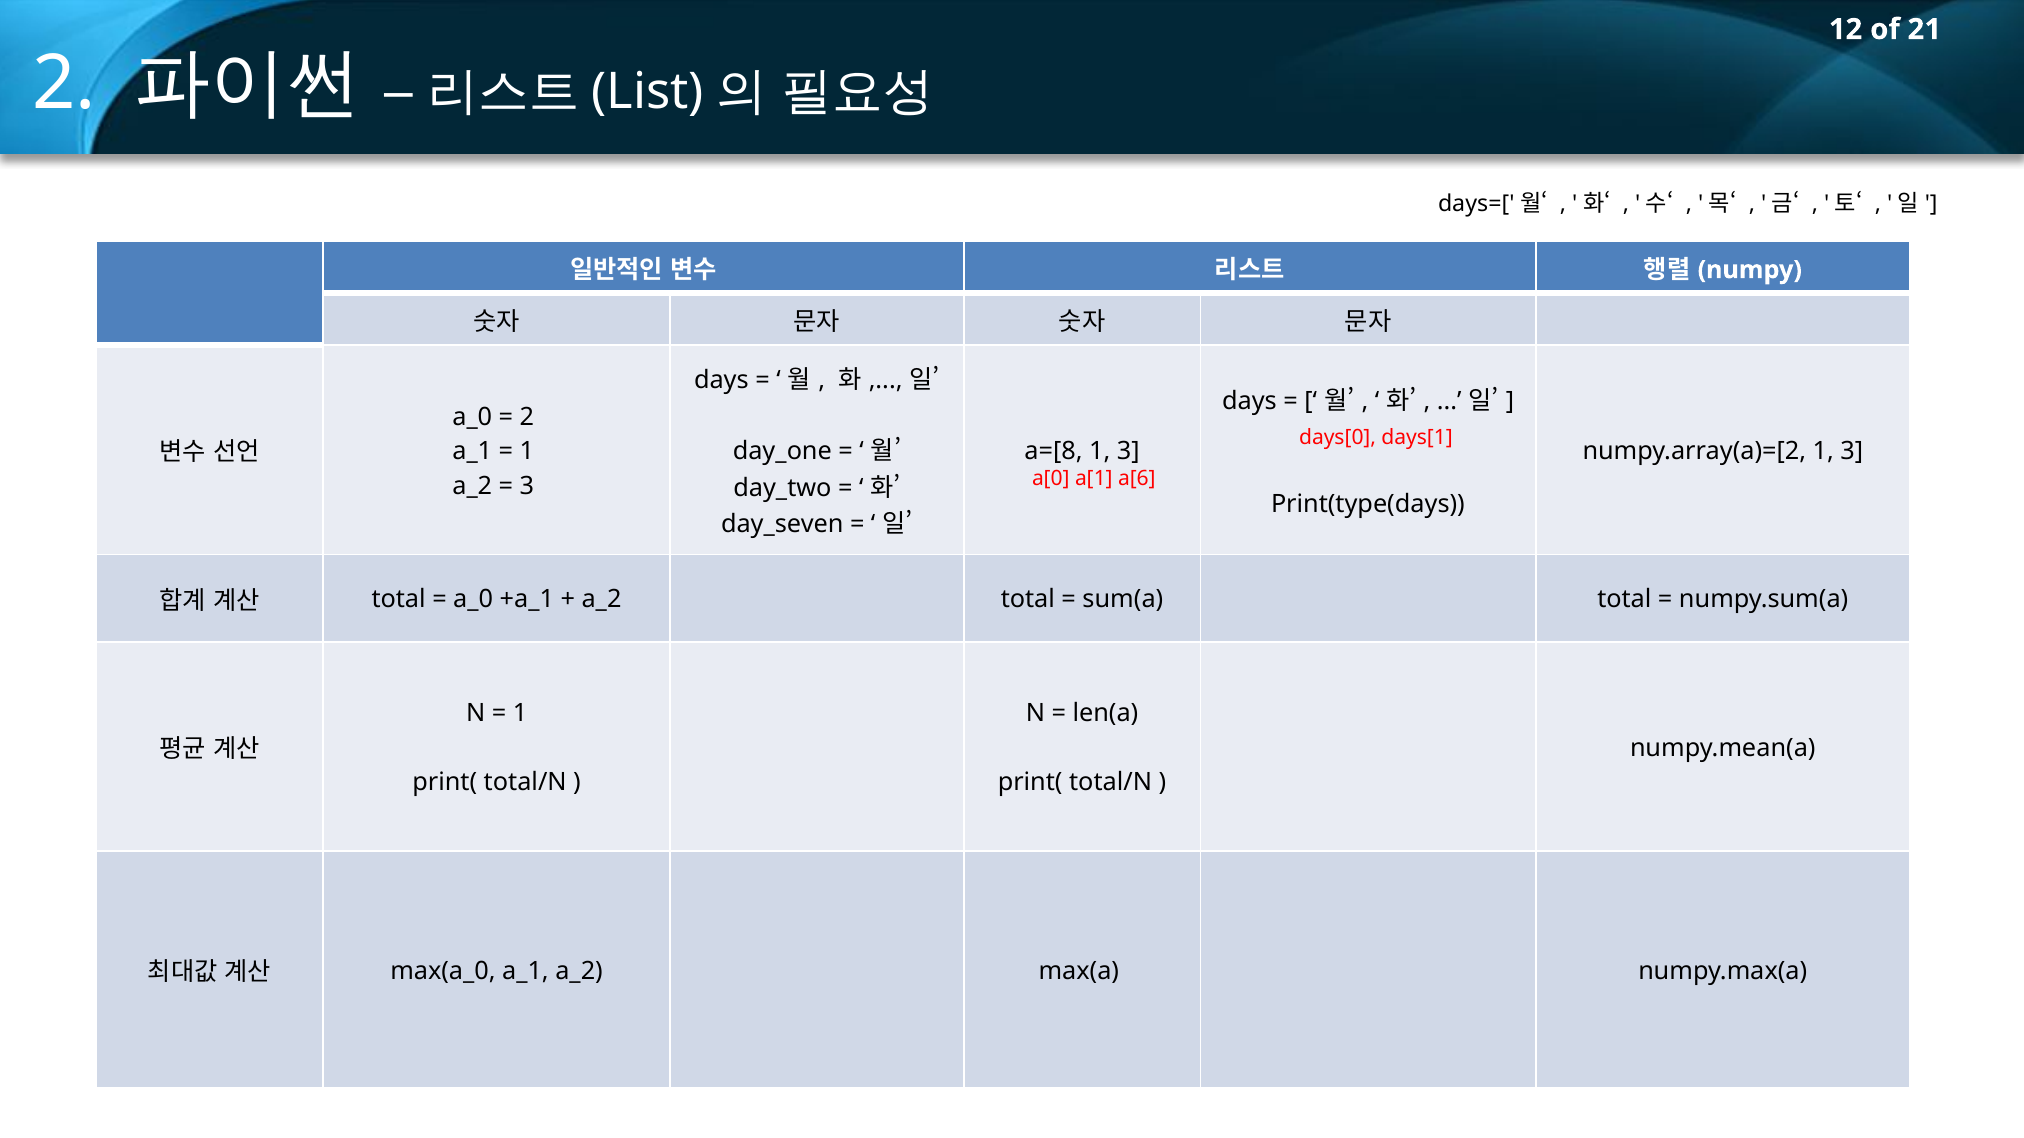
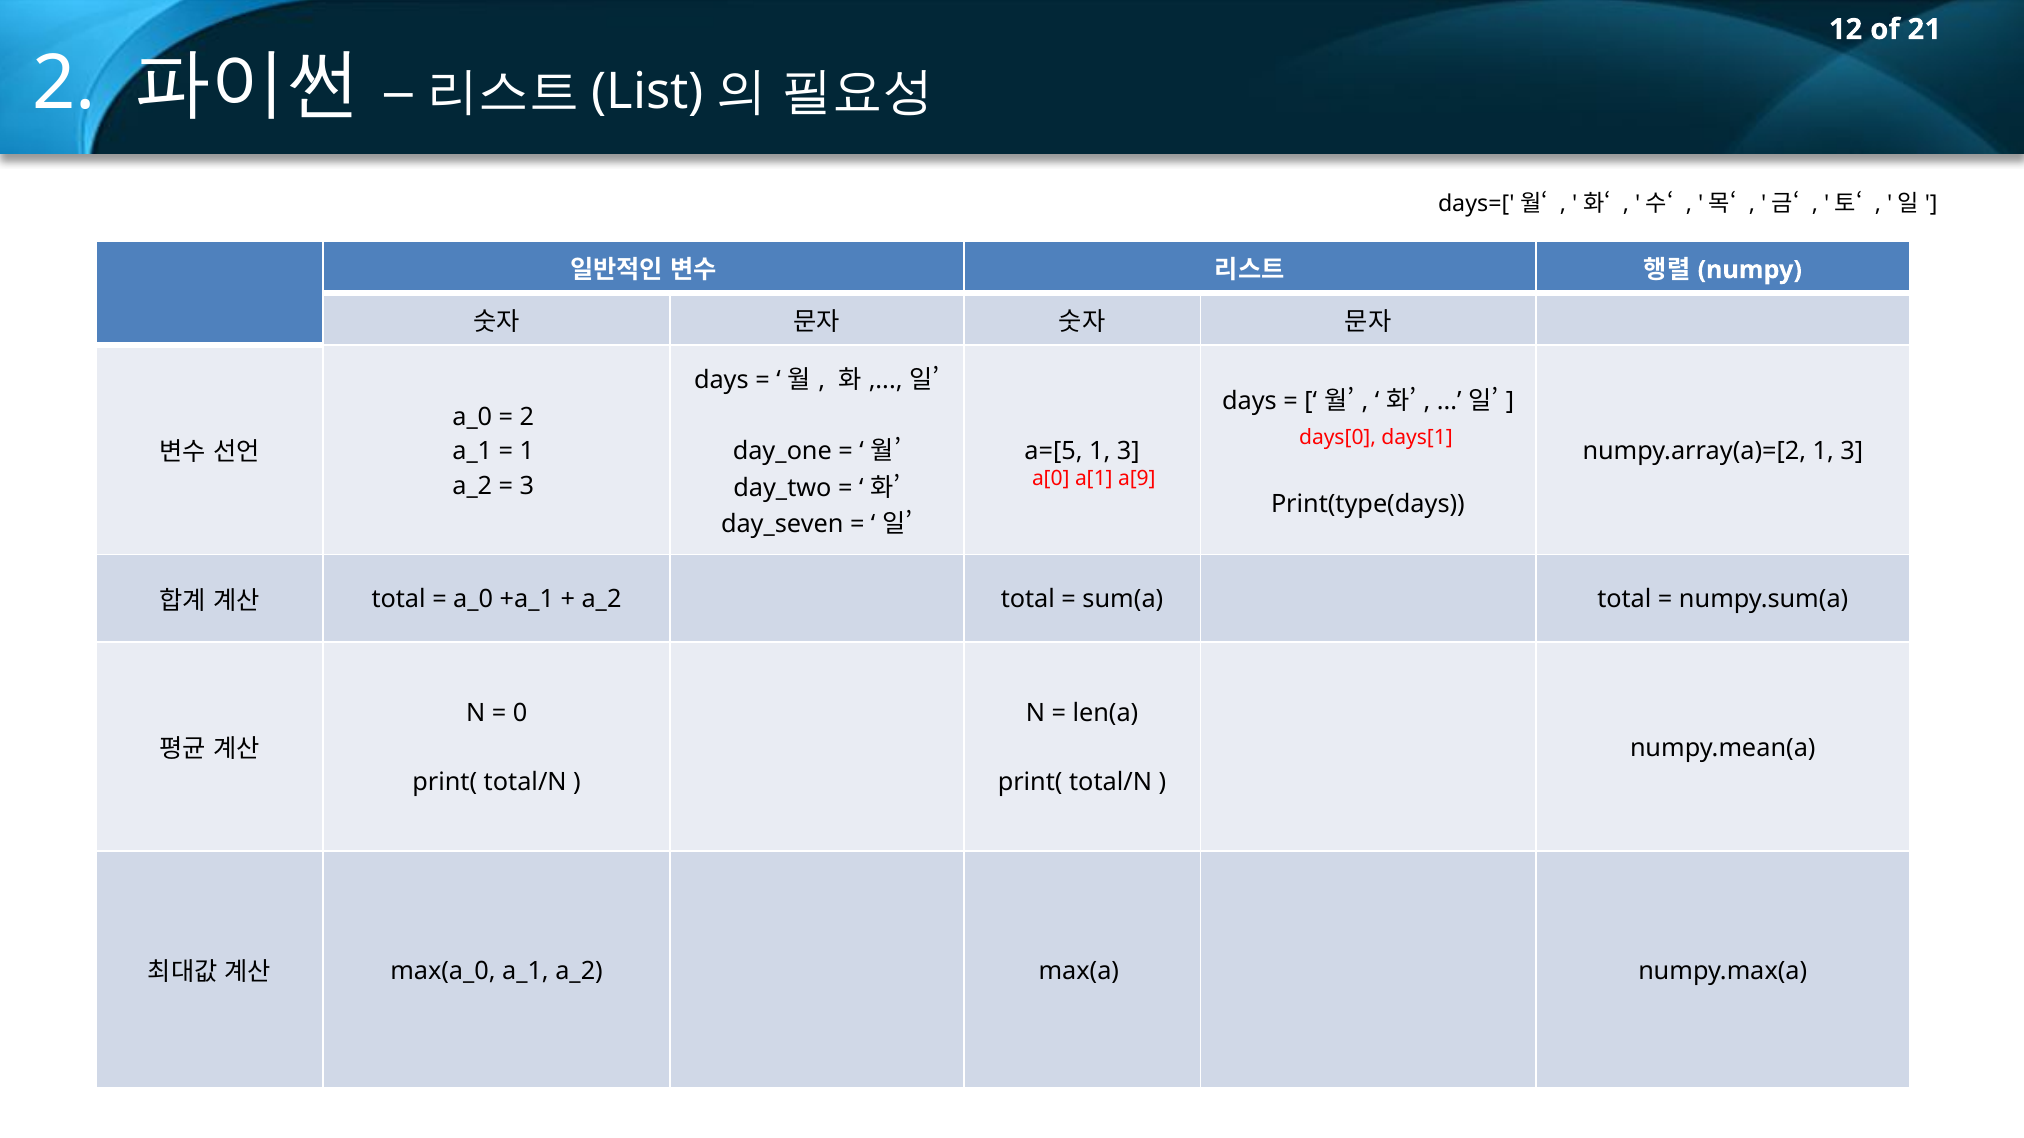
a=[8: a=[8 -> a=[5 (1053, 451)
a[6: a[6 -> a[9 (1137, 479)
1: 1 -> 0 (520, 714)
